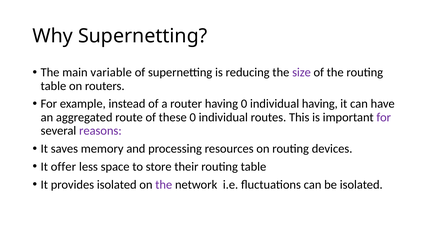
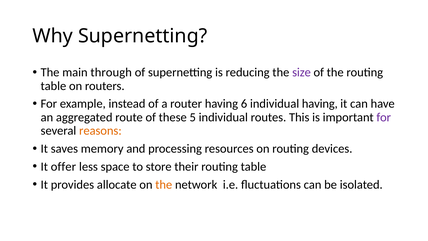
variable: variable -> through (111, 72)
having 0: 0 -> 6 (244, 104)
these 0: 0 -> 5 (193, 117)
reasons colour: purple -> orange (100, 131)
provides isolated: isolated -> allocate (117, 184)
the colour: purple -> orange (164, 184)
